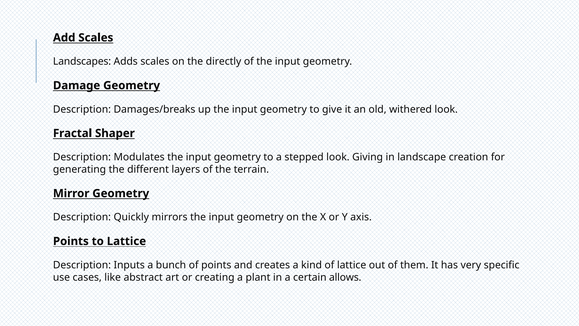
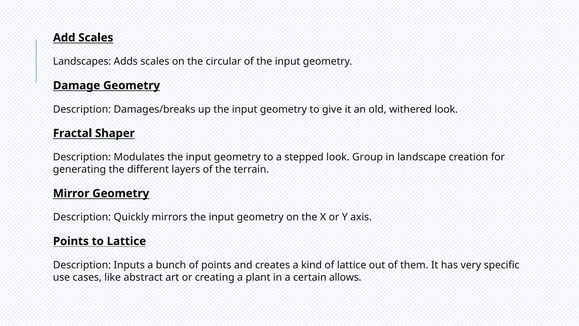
directly: directly -> circular (224, 61)
Giving: Giving -> Group (368, 157)
